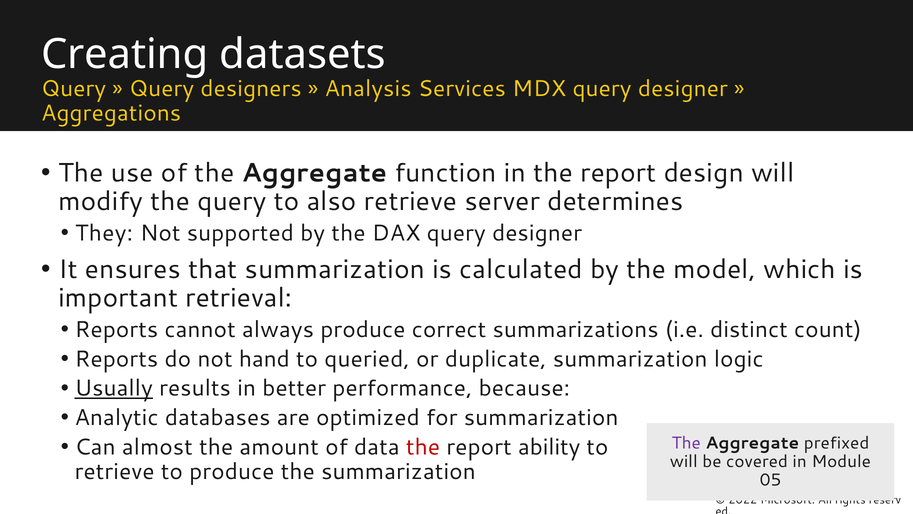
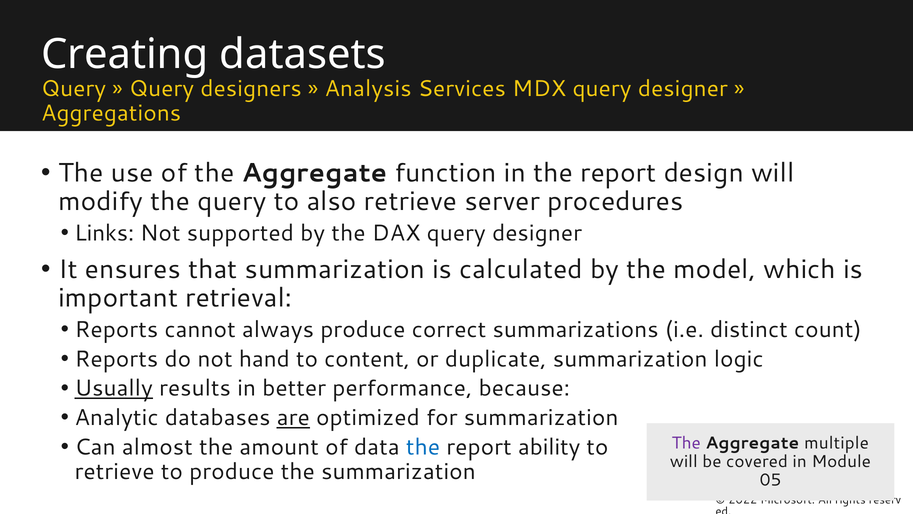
determines: determines -> procedures (615, 201)
They: They -> Links (104, 233)
queried: queried -> content (367, 359)
are underline: none -> present (293, 417)
the colour: red -> blue (423, 447)
prefixed: prefixed -> multiple (837, 443)
